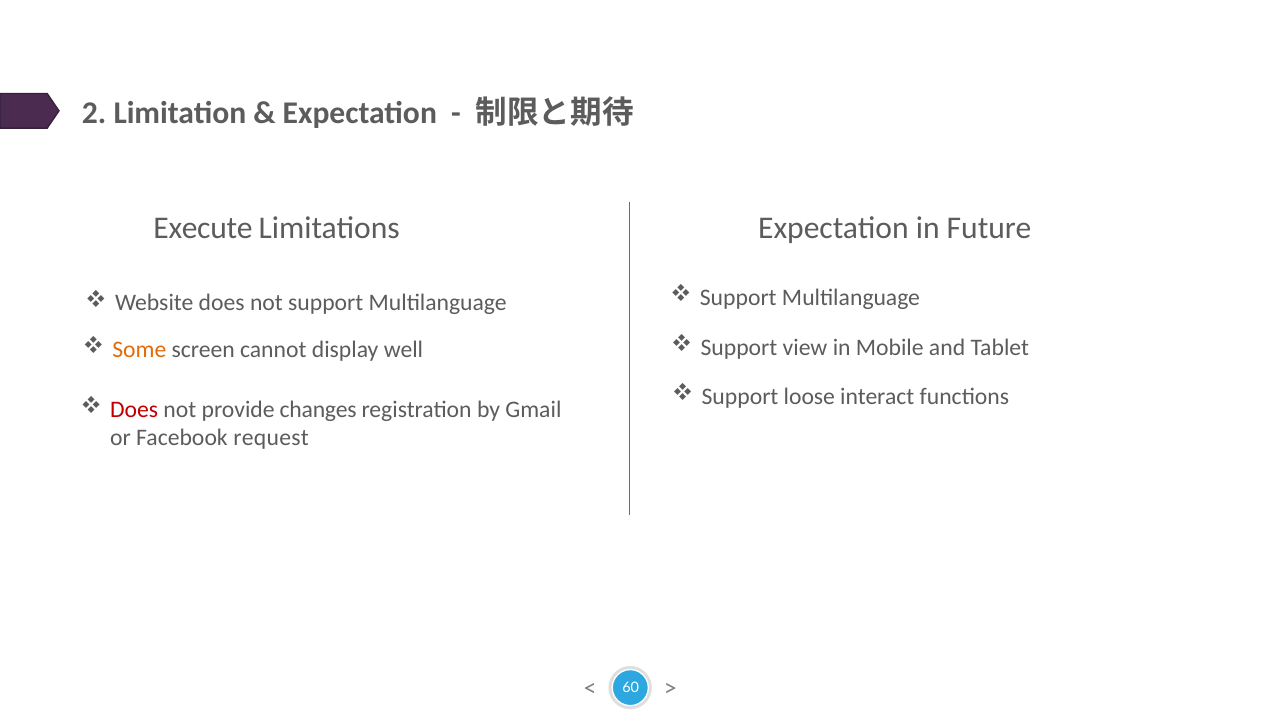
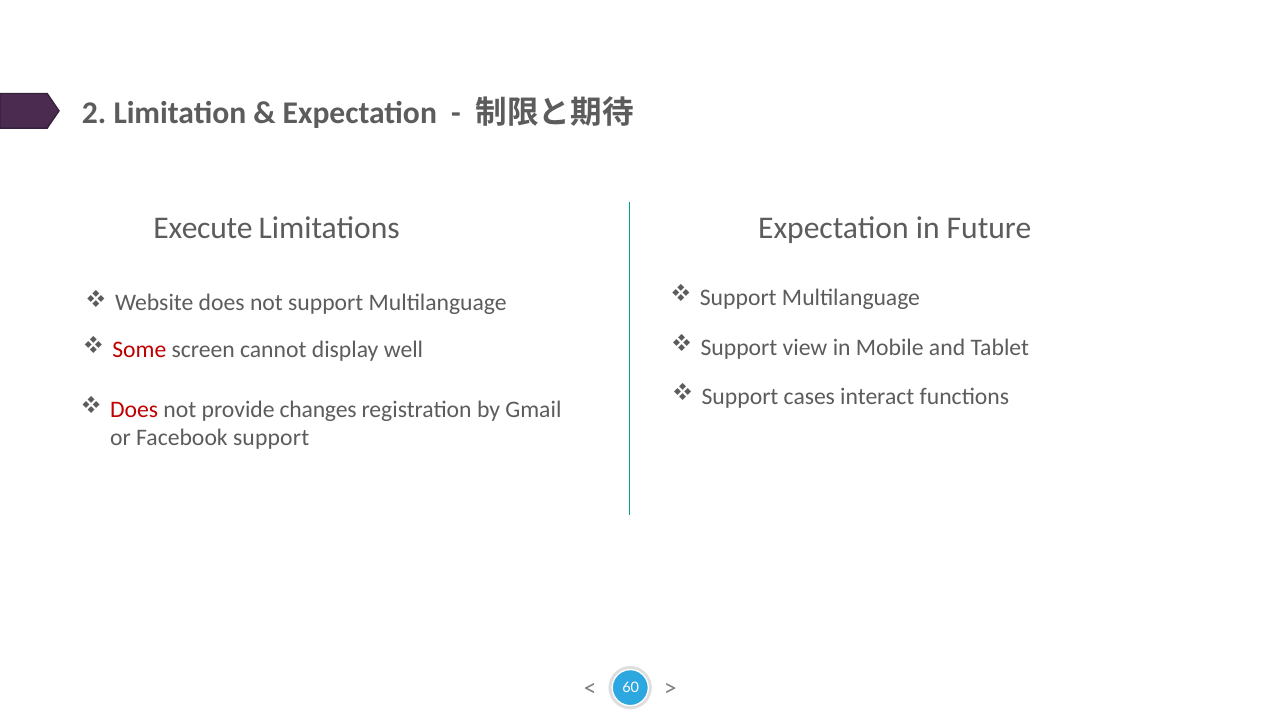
Some colour: orange -> red (139, 350)
loose: loose -> cases (809, 397)
Facebook request: request -> support (271, 438)
